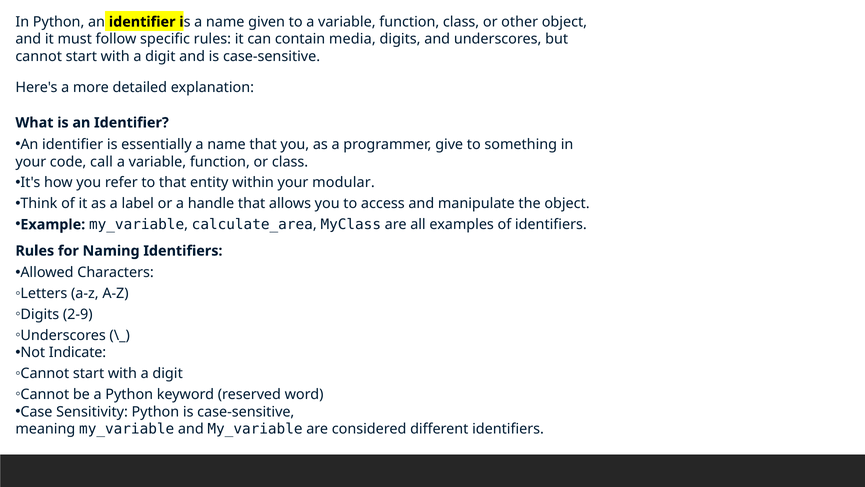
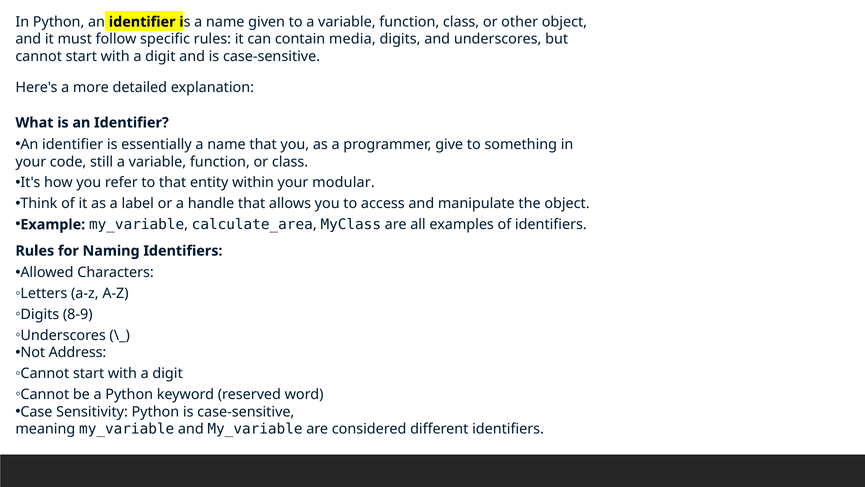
call: call -> still (102, 162)
2-9: 2-9 -> 8-9 (78, 314)
Indicate: Indicate -> Address (77, 352)
